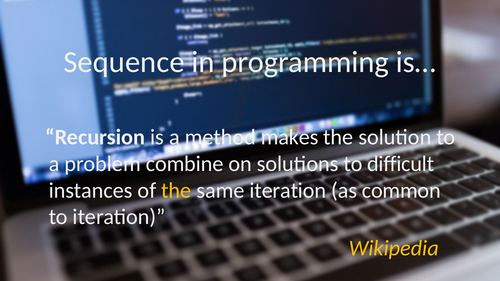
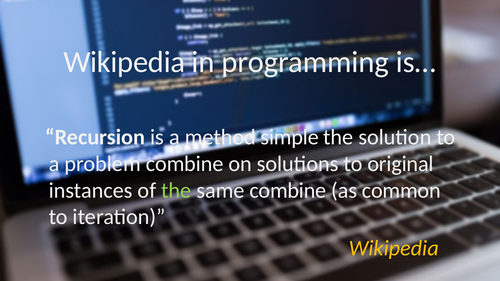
Sequence: Sequence -> Wikipedia (124, 62)
makes: makes -> simple (290, 137)
difficult: difficult -> original (401, 164)
the colour: yellow -> light green (176, 191)
same iteration: iteration -> combine (288, 191)
